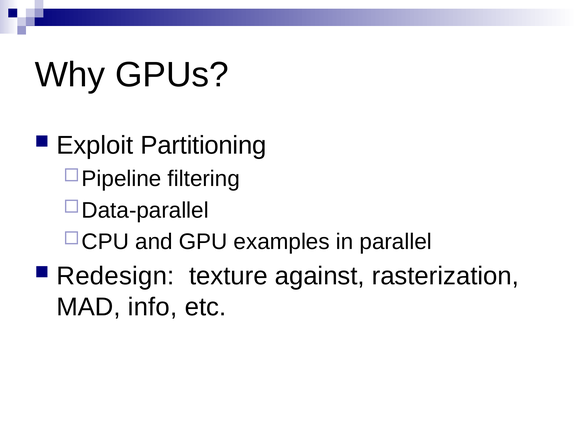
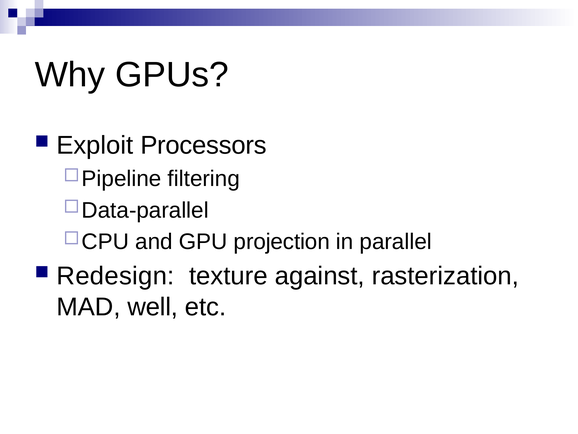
Partitioning: Partitioning -> Processors (203, 145)
examples: examples -> projection (282, 242)
info: info -> well (153, 307)
